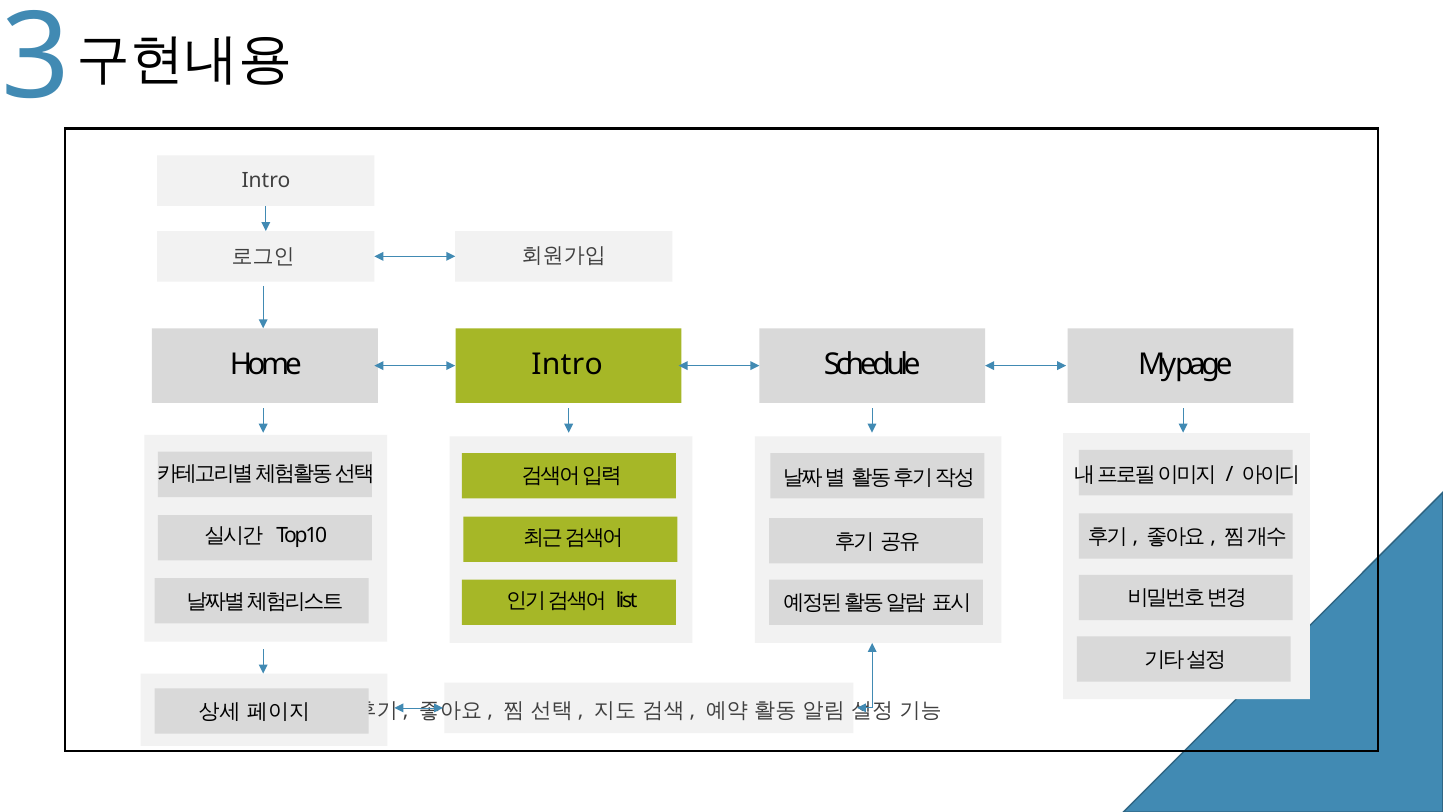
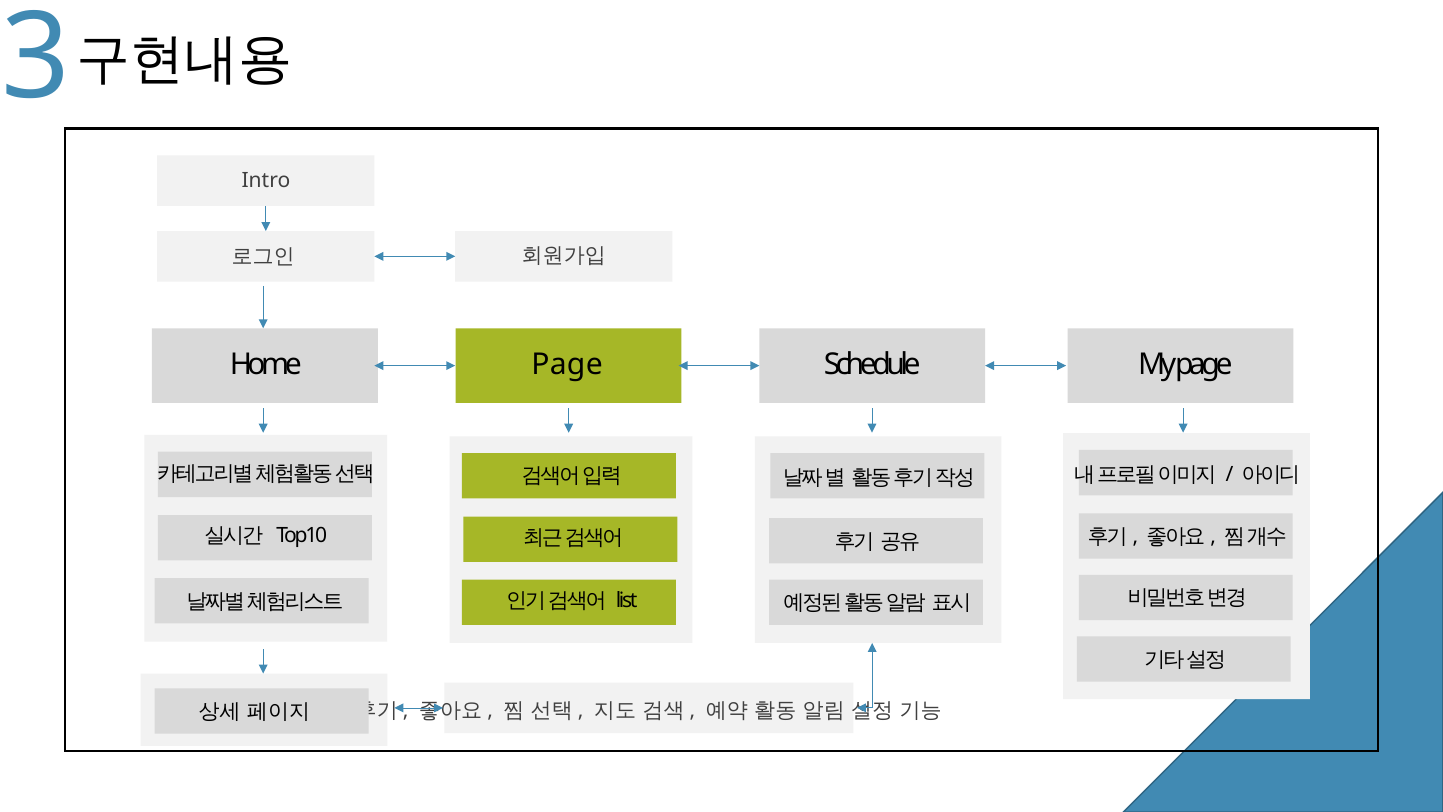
Intro: Intro -> Page (567, 365)
